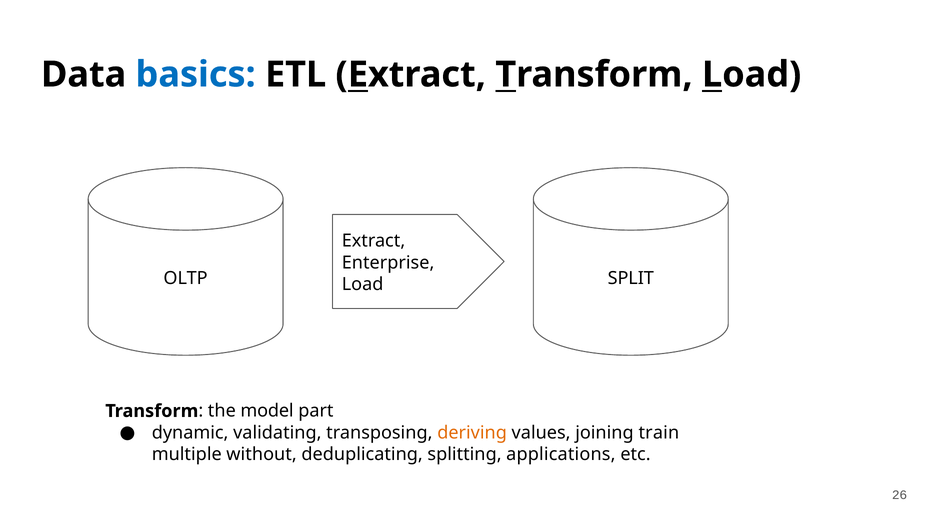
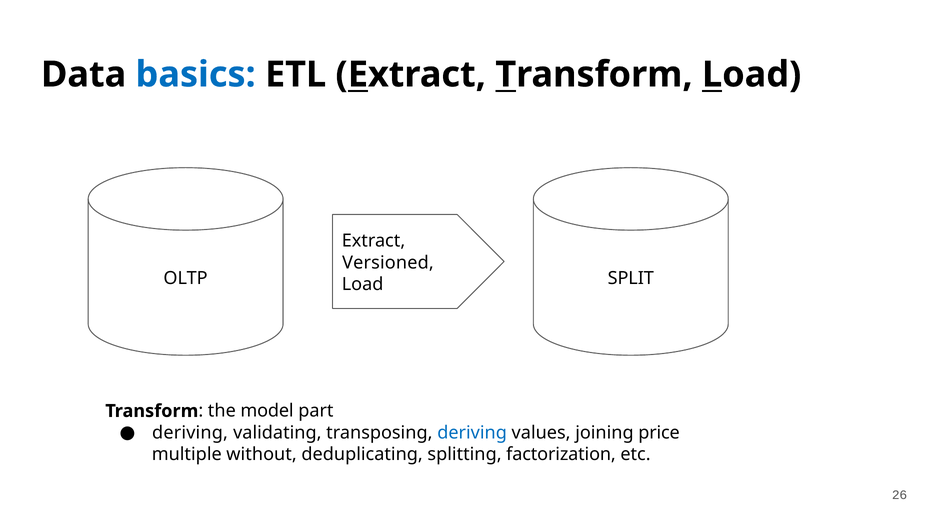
Enterprise: Enterprise -> Versioned (388, 262)
dynamic: dynamic -> deriving (190, 432)
deriving colour: orange -> blue (472, 432)
train: train -> price (659, 432)
applications: applications -> factorization (561, 454)
